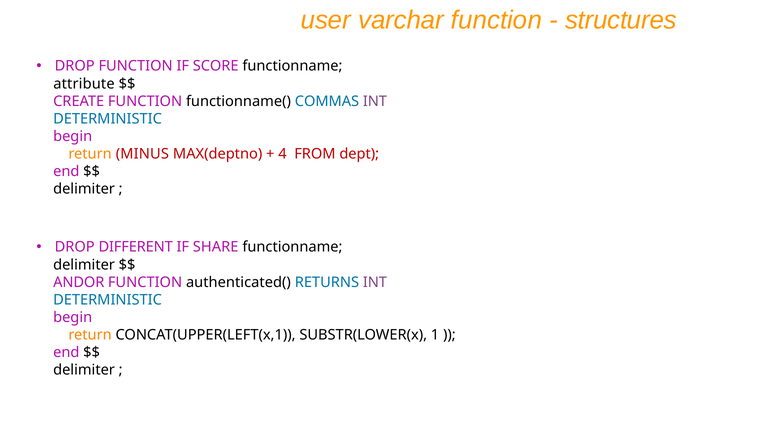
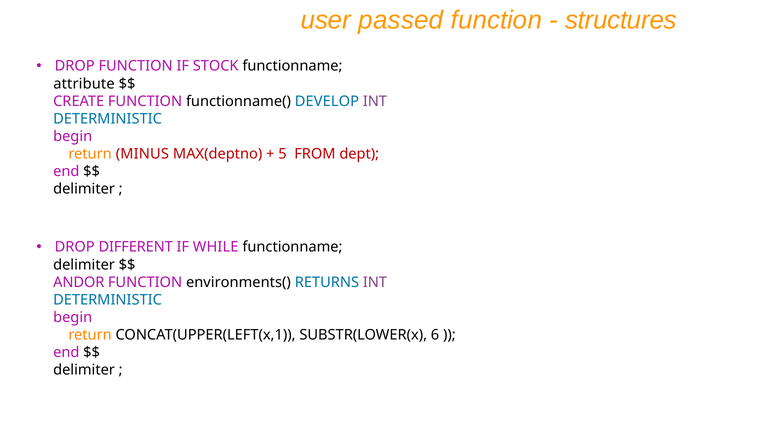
varchar: varchar -> passed (401, 20)
SCORE: SCORE -> STOCK (216, 66)
COMMAS: COMMAS -> DEVELOP (327, 101)
4: 4 -> 5 (282, 154)
SHARE: SHARE -> WHILE (216, 247)
authenticated(: authenticated( -> environments( (238, 282)
1: 1 -> 6 (435, 335)
